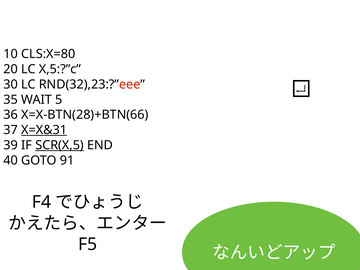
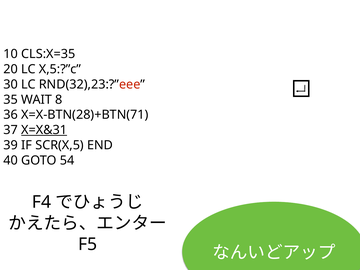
CLS:X=80: CLS:X=80 -> CLS:X=35 (48, 54)
5: 5 -> 8 (59, 100)
X=X-BTN(28)+BTN(66: X=X-BTN(28)+BTN(66 -> X=X-BTN(28)+BTN(71 (85, 115)
SCR(X,5 underline: present -> none (60, 145)
91: 91 -> 54 (67, 160)
